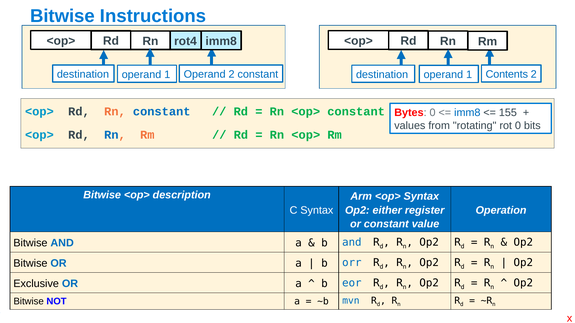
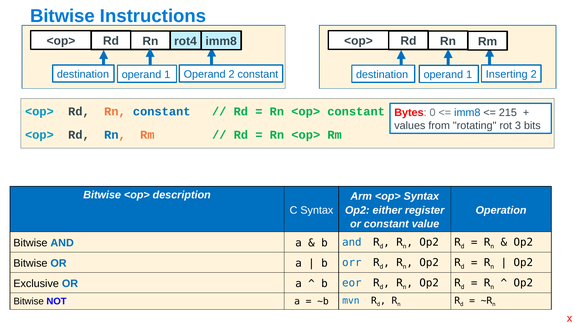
Contents: Contents -> Inserting (507, 74)
155: 155 -> 215 (508, 113)
rot 0: 0 -> 3 (518, 126)
